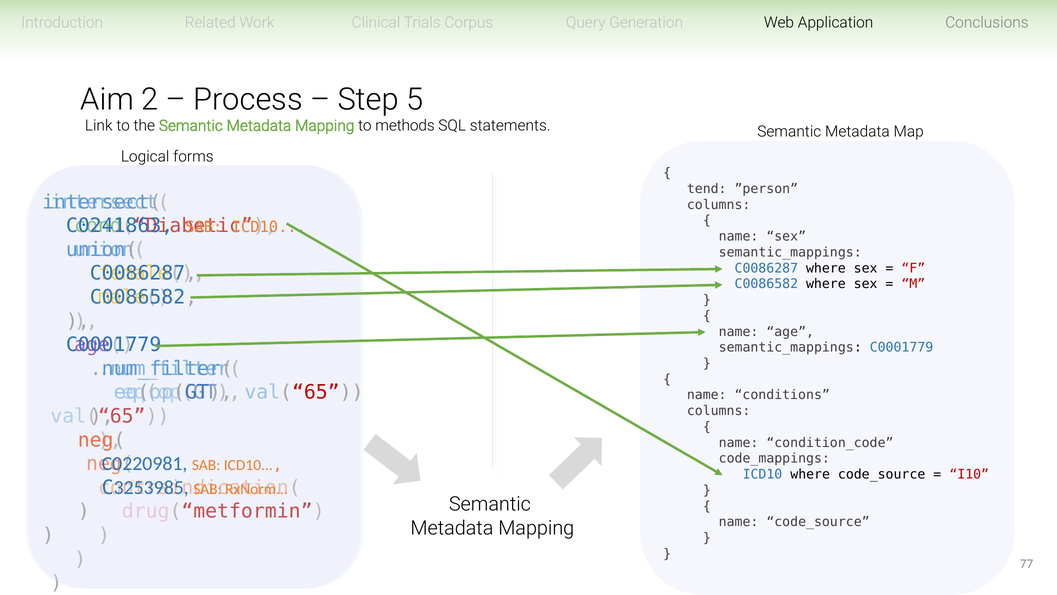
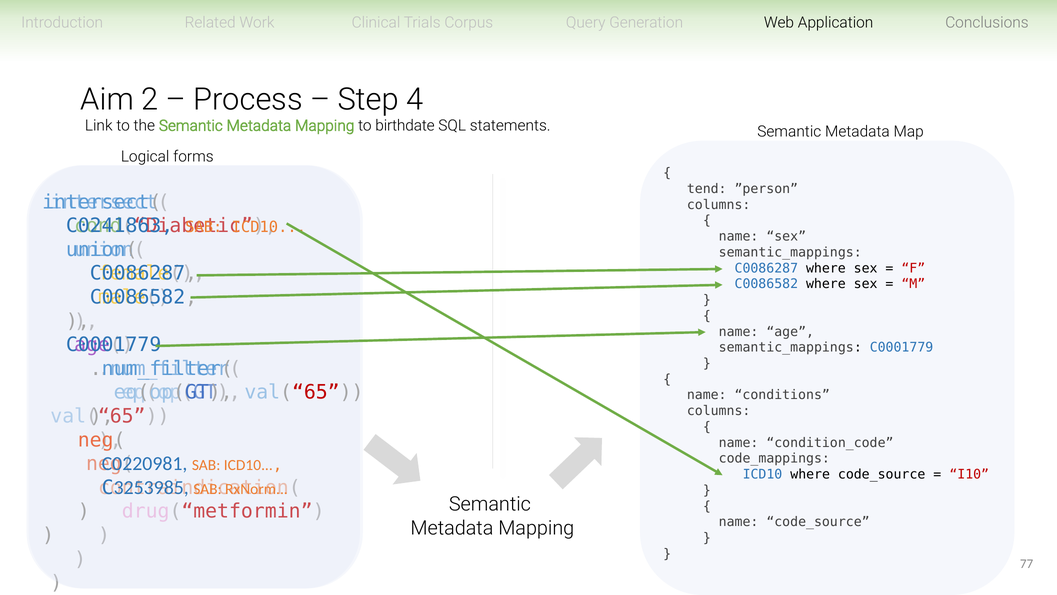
5: 5 -> 4 (415, 99)
methods: methods -> birthdate (405, 126)
